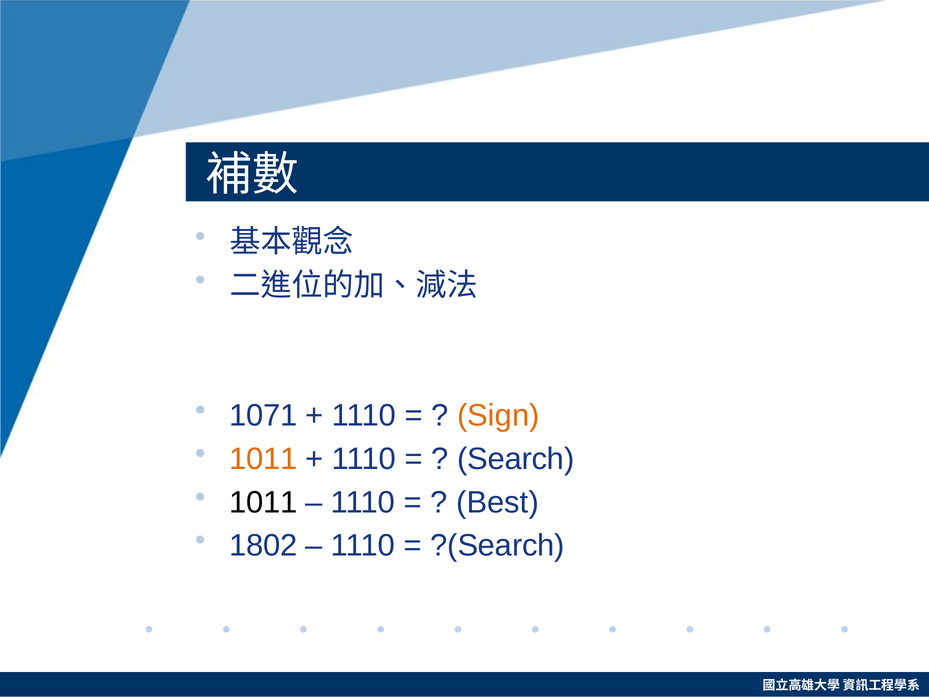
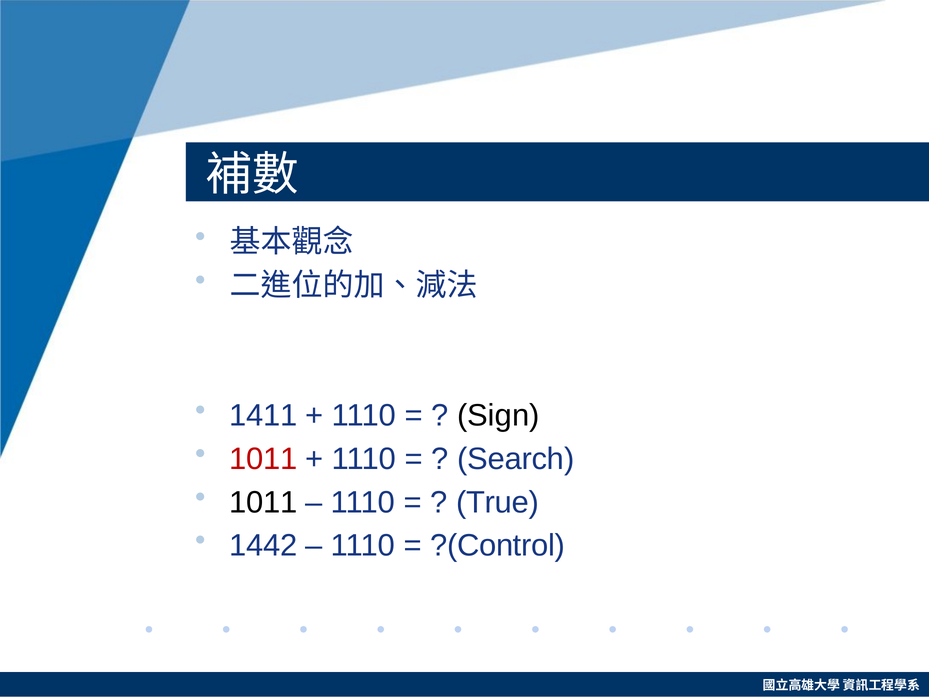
1071: 1071 -> 1411 (263, 416)
Sign colour: orange -> black (498, 416)
1011 colour: orange -> red (263, 459)
Best: Best -> True (498, 502)
1802: 1802 -> 1442 (263, 546)
?(Search: ?(Search -> ?(Control (498, 546)
